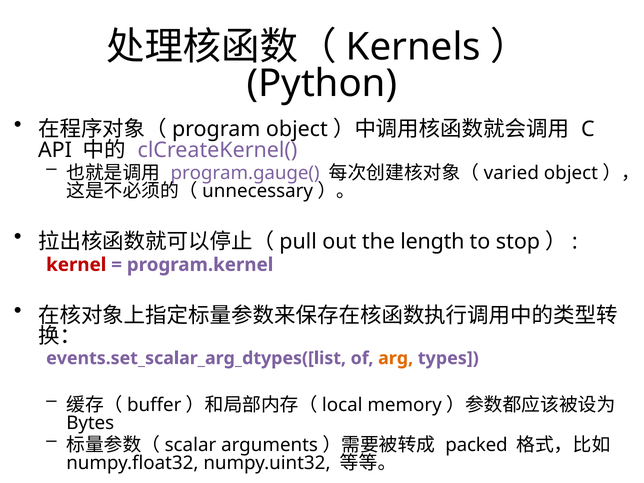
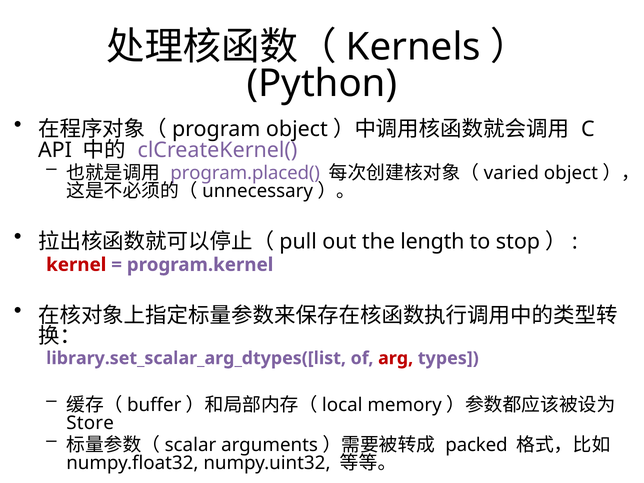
program.gauge(: program.gauge( -> program.placed( (245, 173)
events.set_scalar_arg_dtypes([list: events.set_scalar_arg_dtypes([list -> library.set_scalar_arg_dtypes([list (196, 358)
arg colour: orange -> red (396, 358)
Bytes: Bytes -> Store (90, 423)
